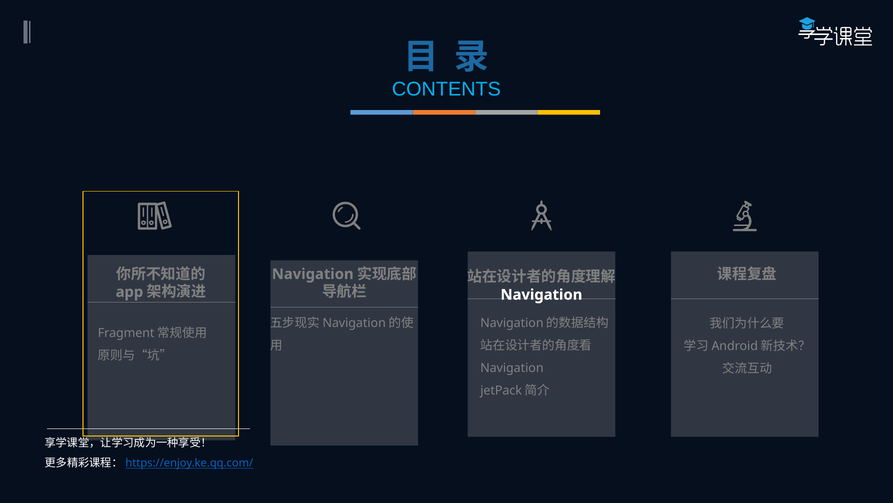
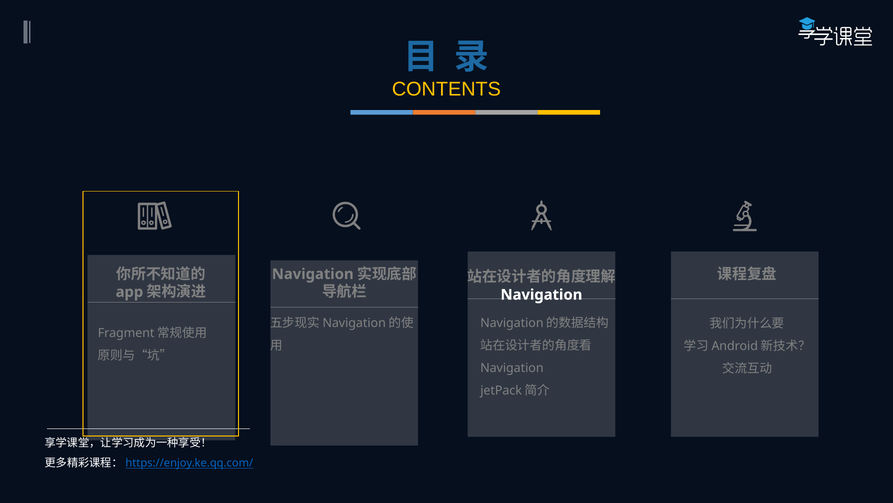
CONTENTS colour: light blue -> yellow (446, 89)
